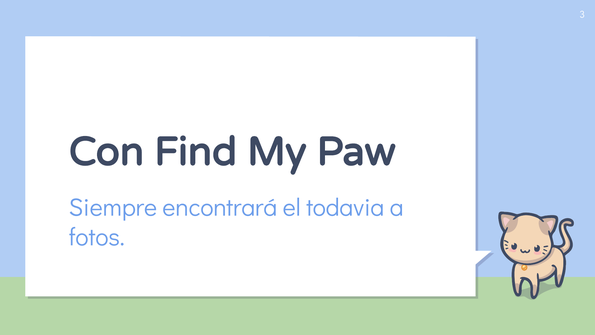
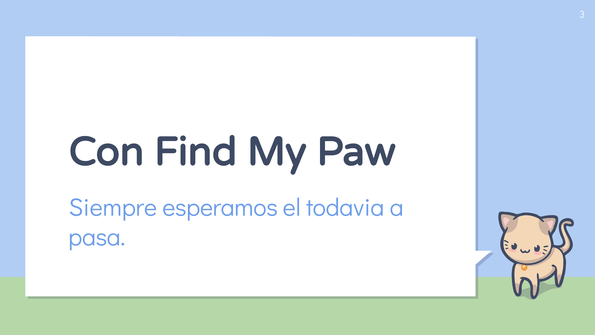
encontrará: encontrará -> esperamos (220, 207)
fotos: fotos -> pasa (97, 237)
